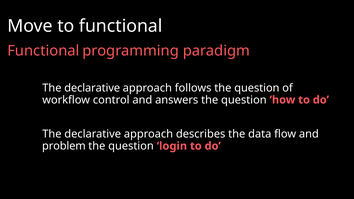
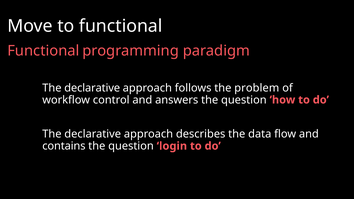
follows the question: question -> problem (257, 88)
problem: problem -> contains (64, 146)
